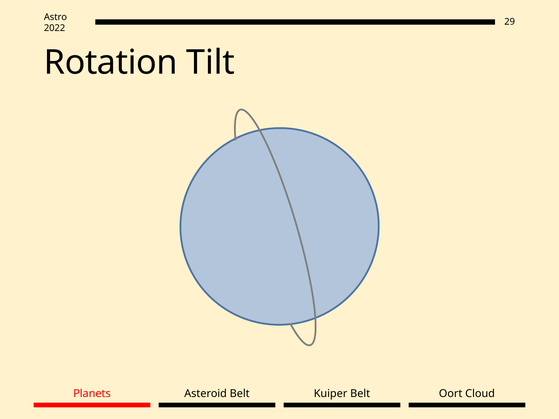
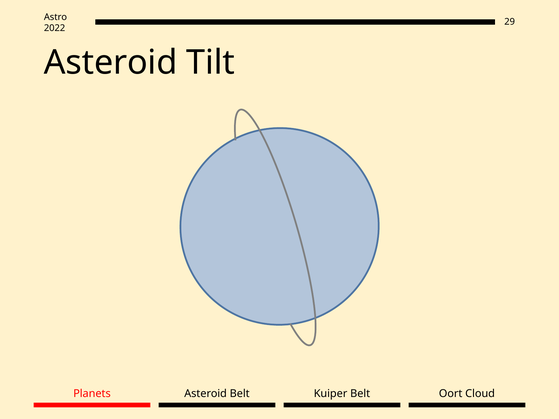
Rotation: Rotation -> Asteroid (111, 63)
